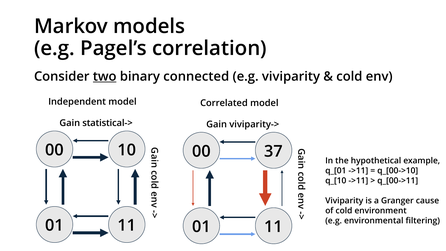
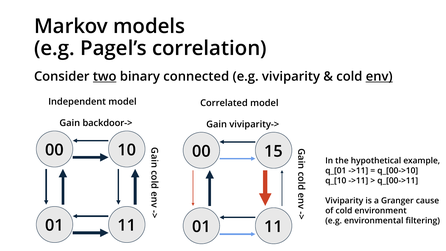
env underline: none -> present (379, 76)
statistical->: statistical-> -> backdoor-> (107, 123)
37: 37 -> 15 (274, 151)
